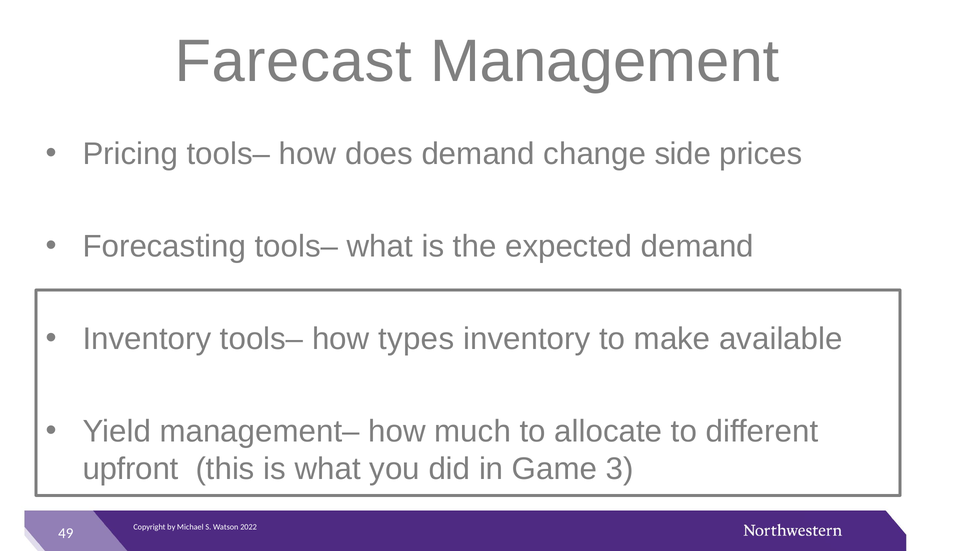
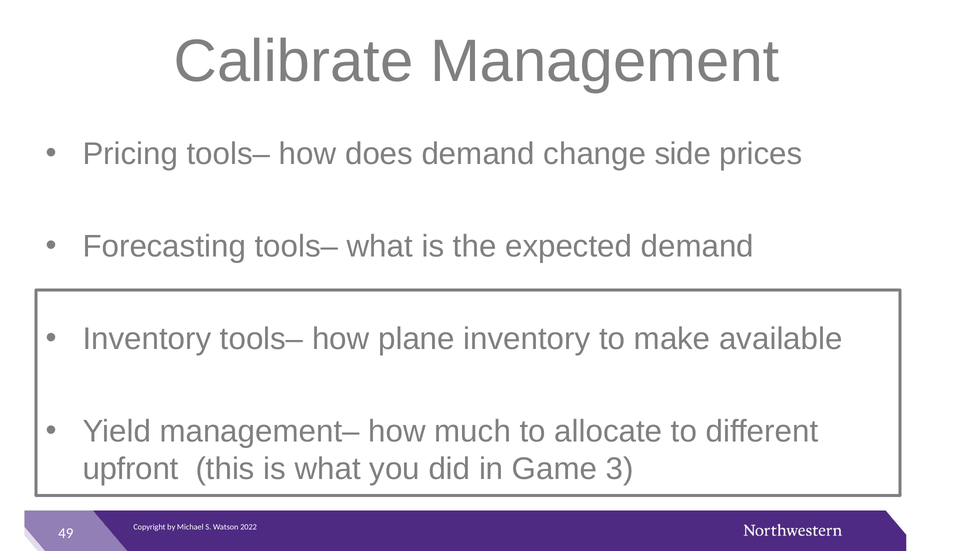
Farecast: Farecast -> Calibrate (294, 61)
types: types -> plane (416, 339)
